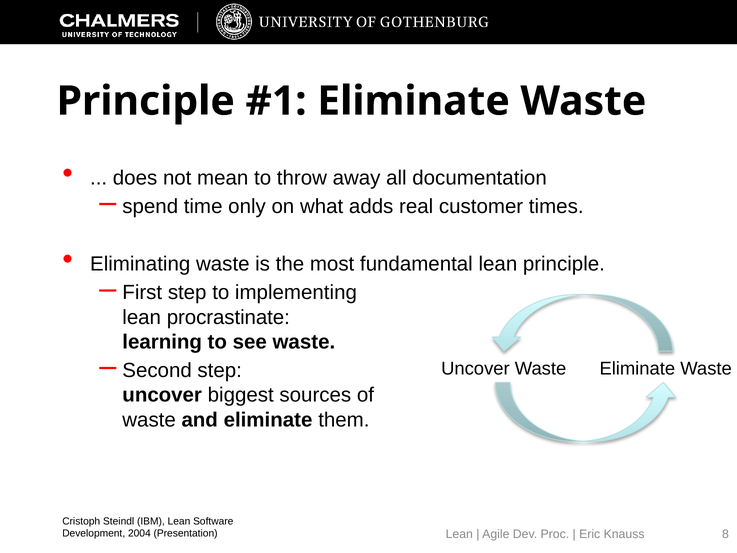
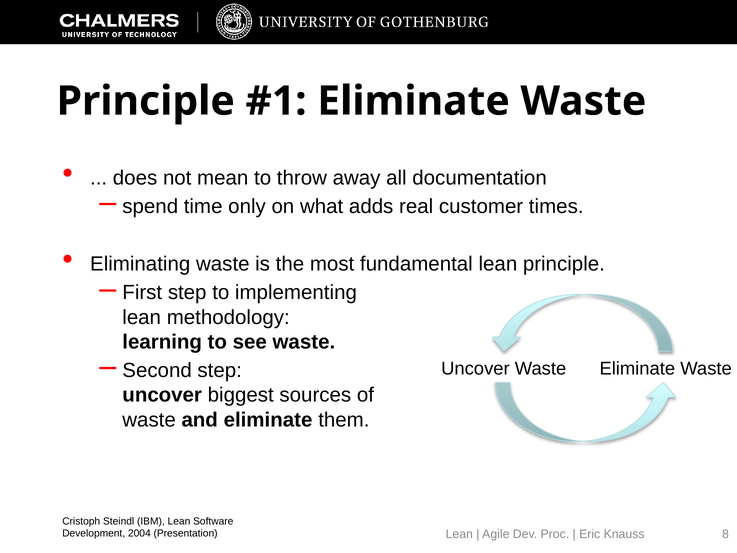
procrastinate: procrastinate -> methodology (228, 317)
